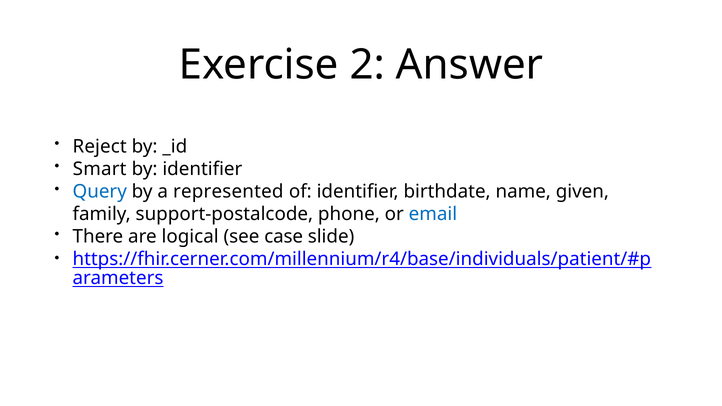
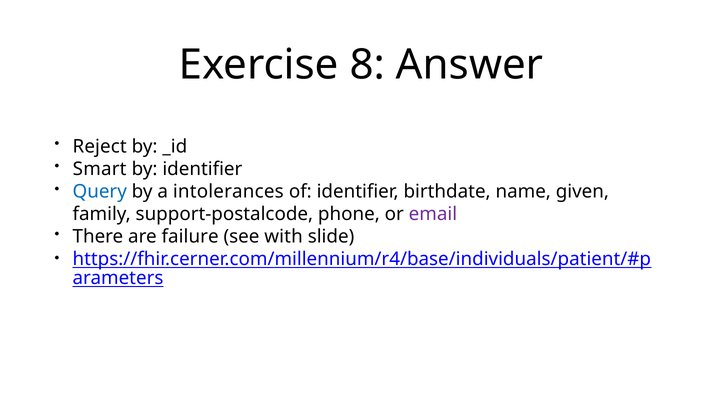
2: 2 -> 8 (367, 65)
represented: represented -> intolerances (228, 192)
email colour: blue -> purple (433, 214)
logical: logical -> failure (190, 237)
case: case -> with (284, 237)
